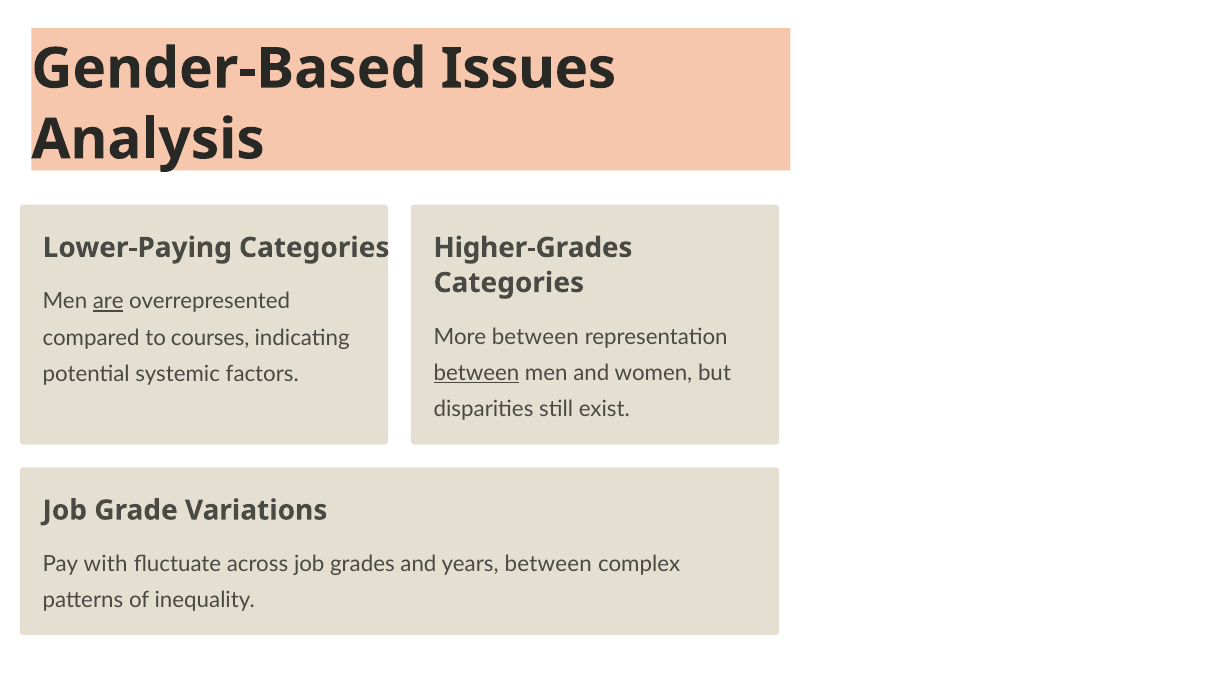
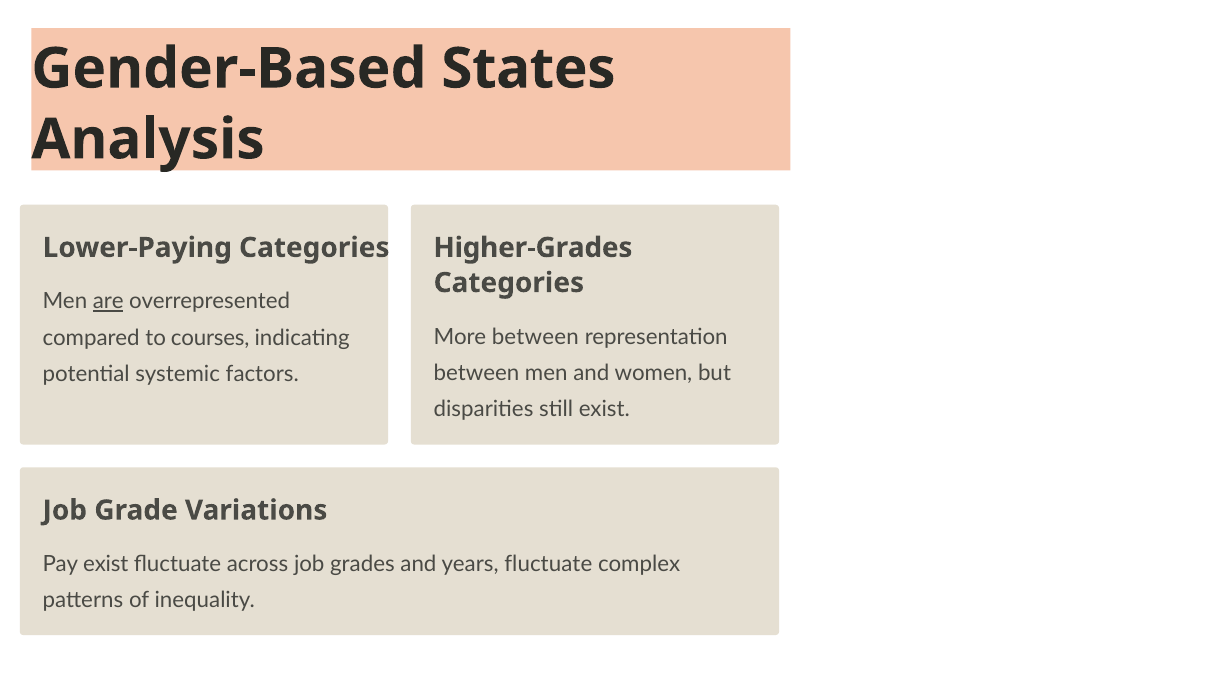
Issues: Issues -> States (528, 69)
between underline: present -> none (476, 373)
Pay with: with -> exist (106, 564)
years between: between -> fluctuate (548, 564)
